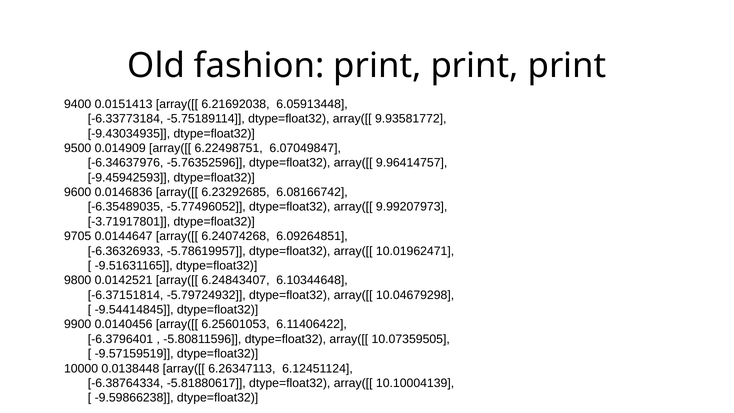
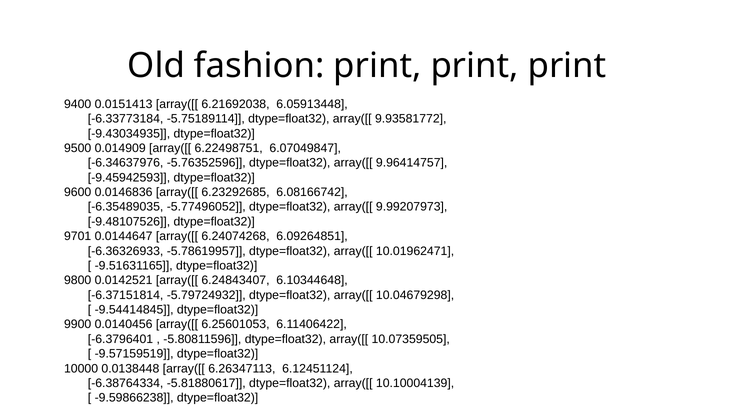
-3.71917801: -3.71917801 -> -9.48107526 (129, 222)
9705: 9705 -> 9701 (78, 236)
